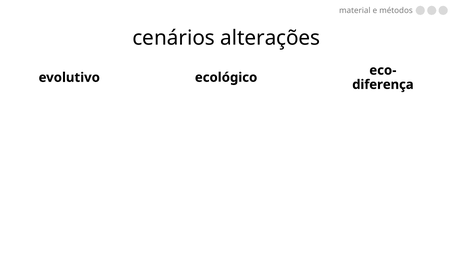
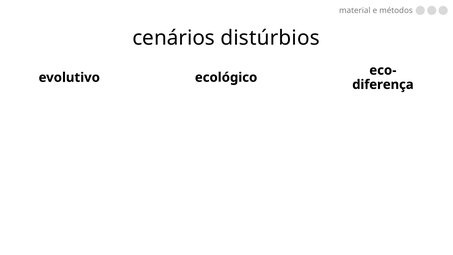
alterações: alterações -> distúrbios (270, 38)
